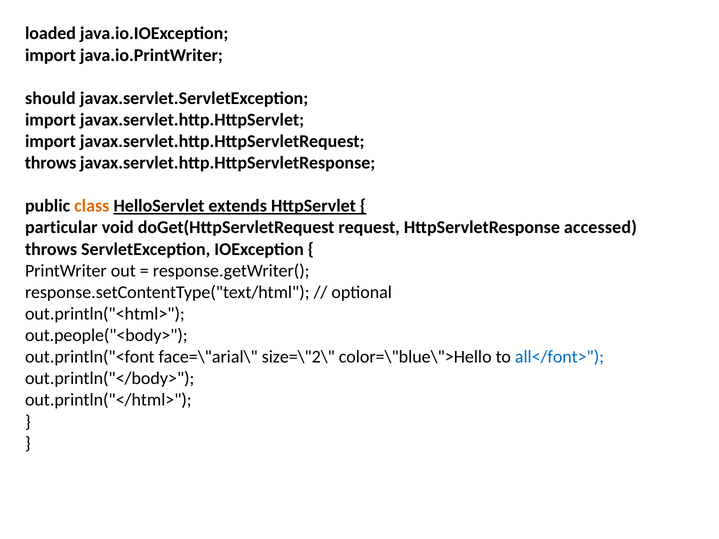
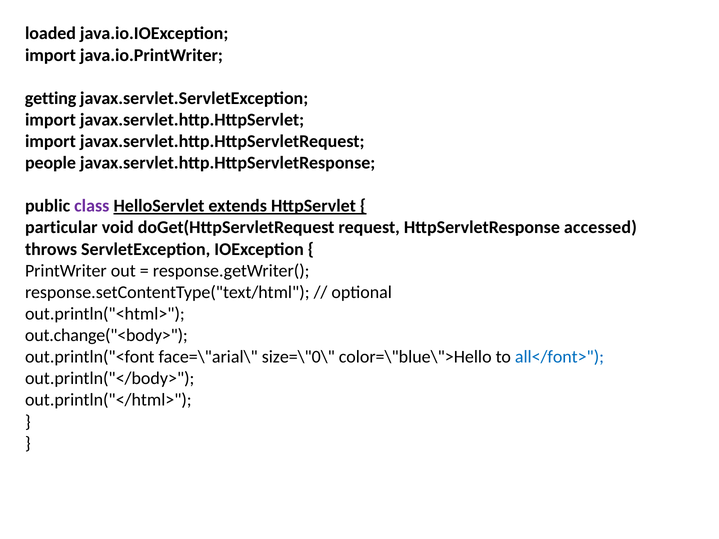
should: should -> getting (51, 98)
throws: throws -> people (50, 163)
class colour: orange -> purple (92, 206)
out.people("<body>: out.people("<body> -> out.change("<body> (106, 336)
size=\"2\: size=\"2\ -> size=\"0\ (298, 357)
